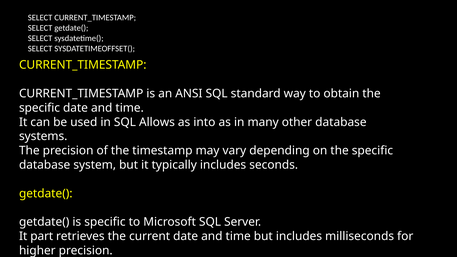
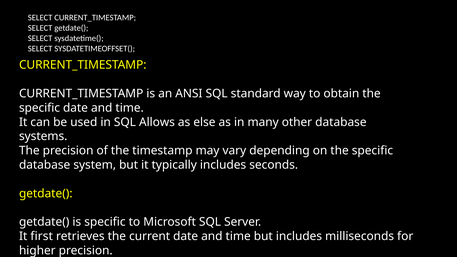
into: into -> else (204, 122)
part: part -> first (42, 236)
